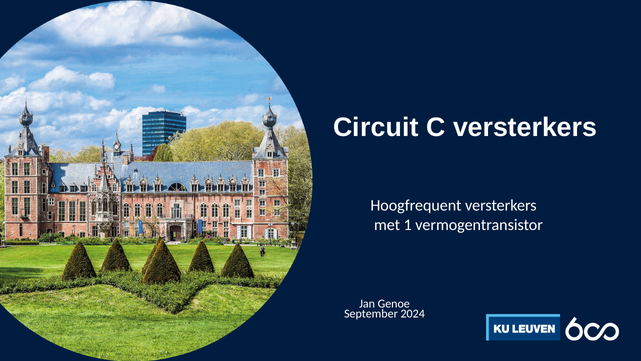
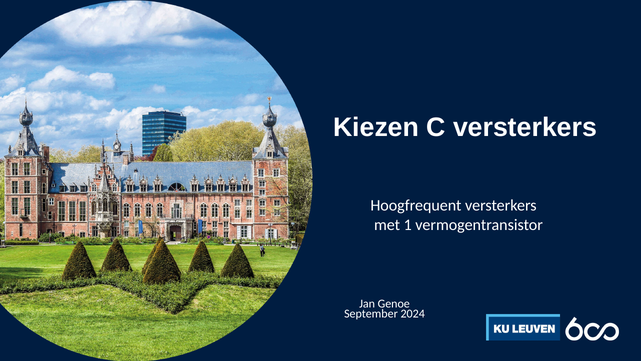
Circuit: Circuit -> Kiezen (376, 127)
